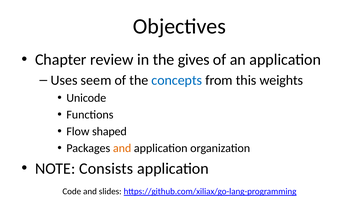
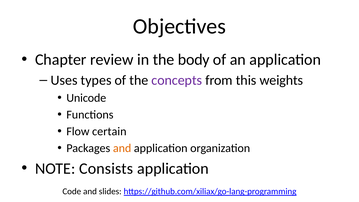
gives: gives -> body (194, 60)
seem: seem -> types (96, 80)
concepts colour: blue -> purple (177, 80)
shaped: shaped -> certain (109, 132)
